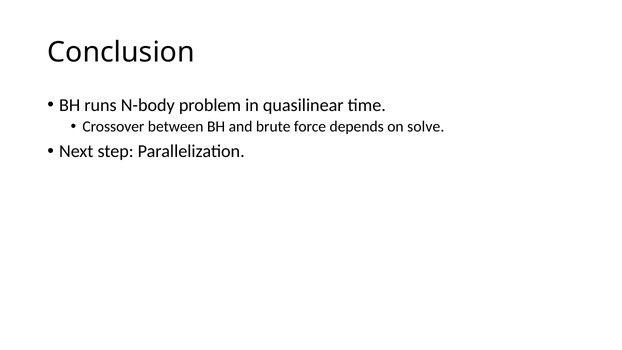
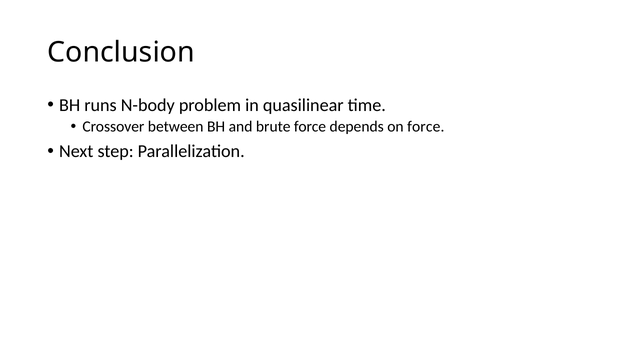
on solve: solve -> force (426, 127)
